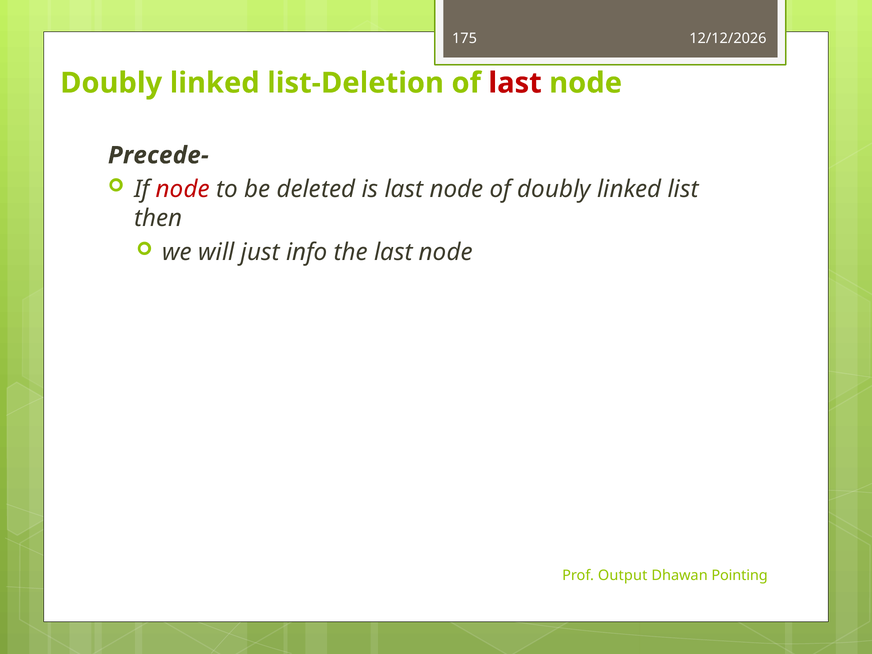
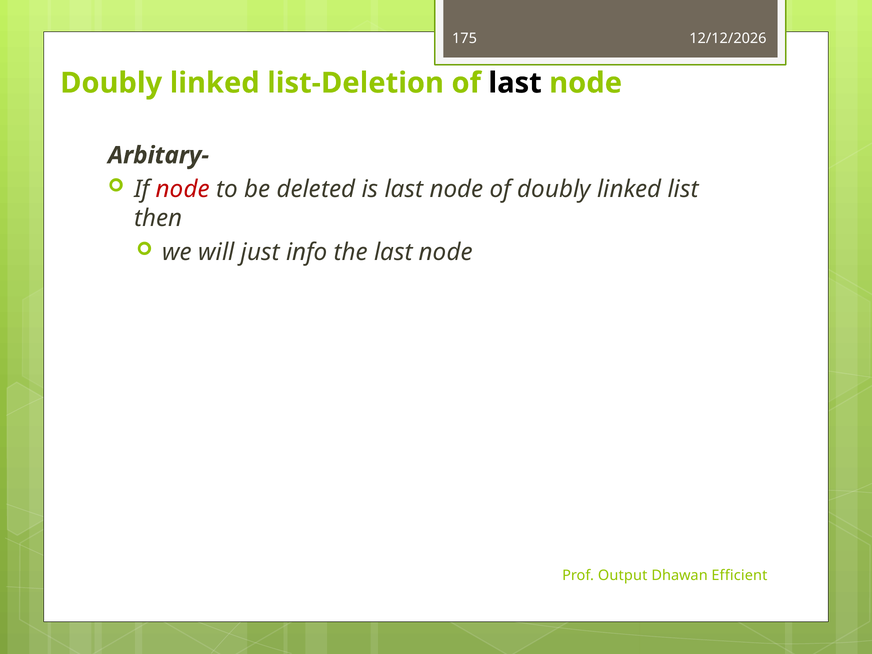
last colour: red -> black (515, 83)
Precede-: Precede- -> Arbitary- (159, 155)
Pointing: Pointing -> Efficient (739, 575)
